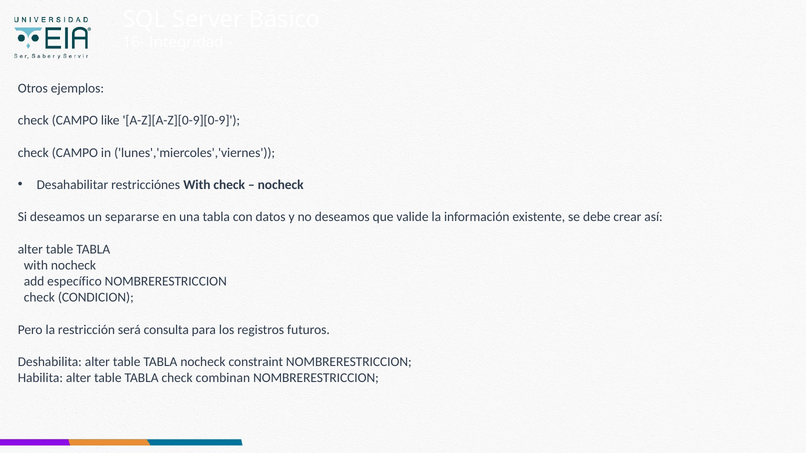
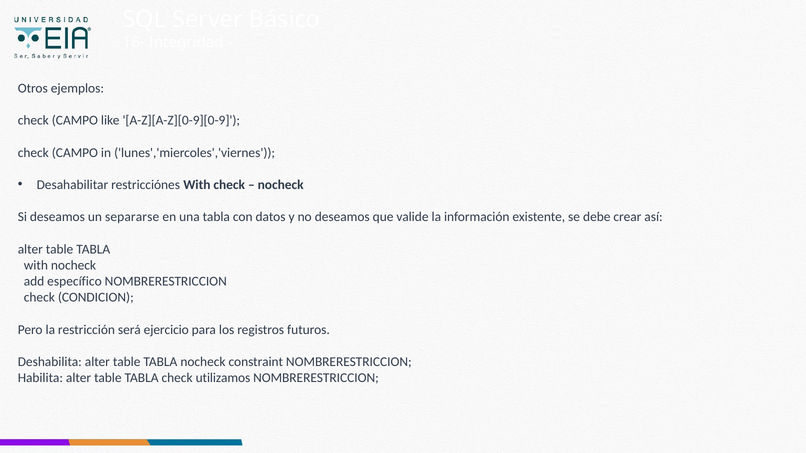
consulta: consulta -> ejercicio (166, 330)
combinan: combinan -> utilizamos (223, 378)
